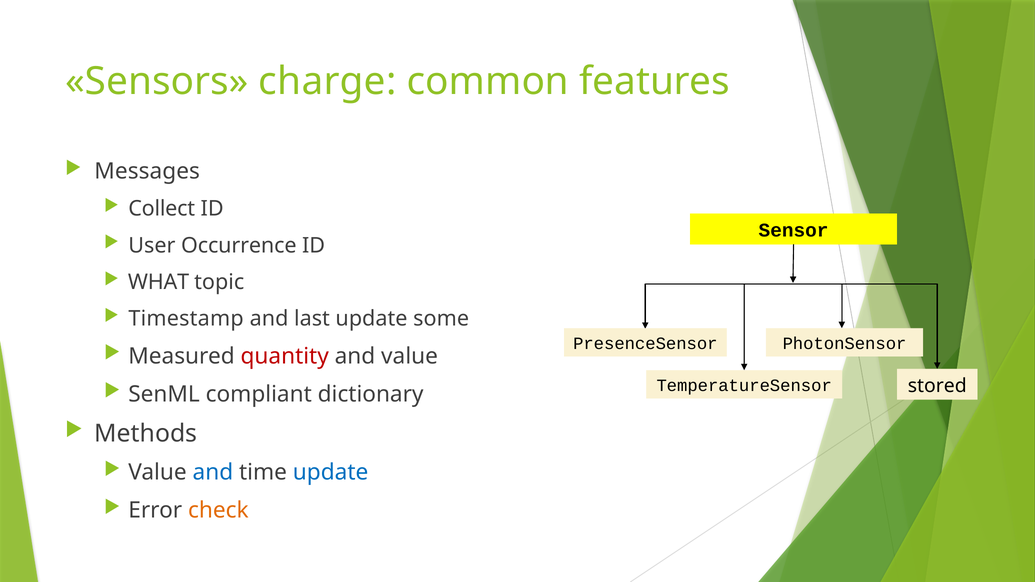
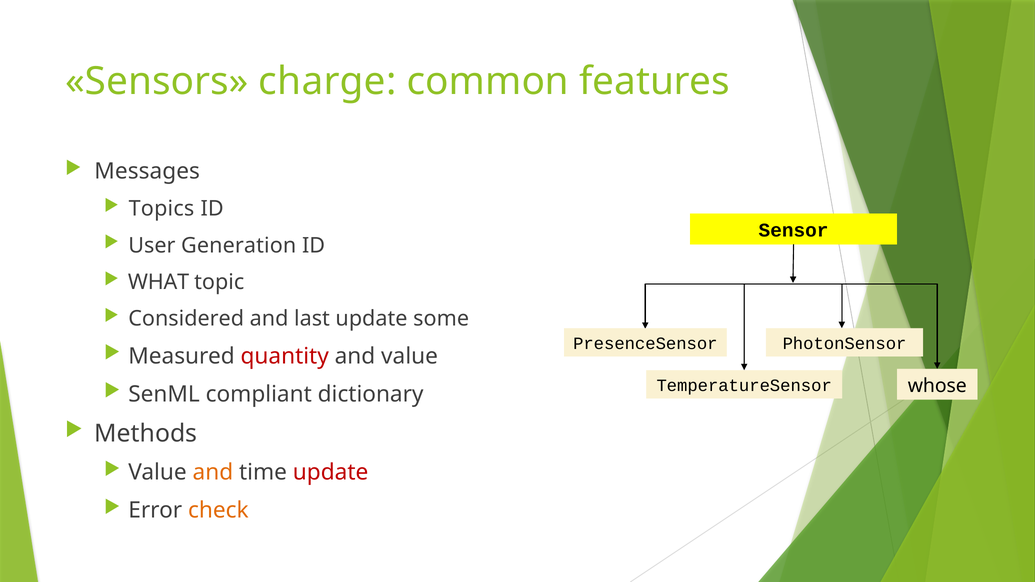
Collect: Collect -> Topics (161, 209)
Occurrence: Occurrence -> Generation (239, 245)
Timestamp: Timestamp -> Considered (186, 319)
stored: stored -> whose (937, 386)
and colour: blue -> orange (213, 473)
update colour: blue -> red (331, 473)
